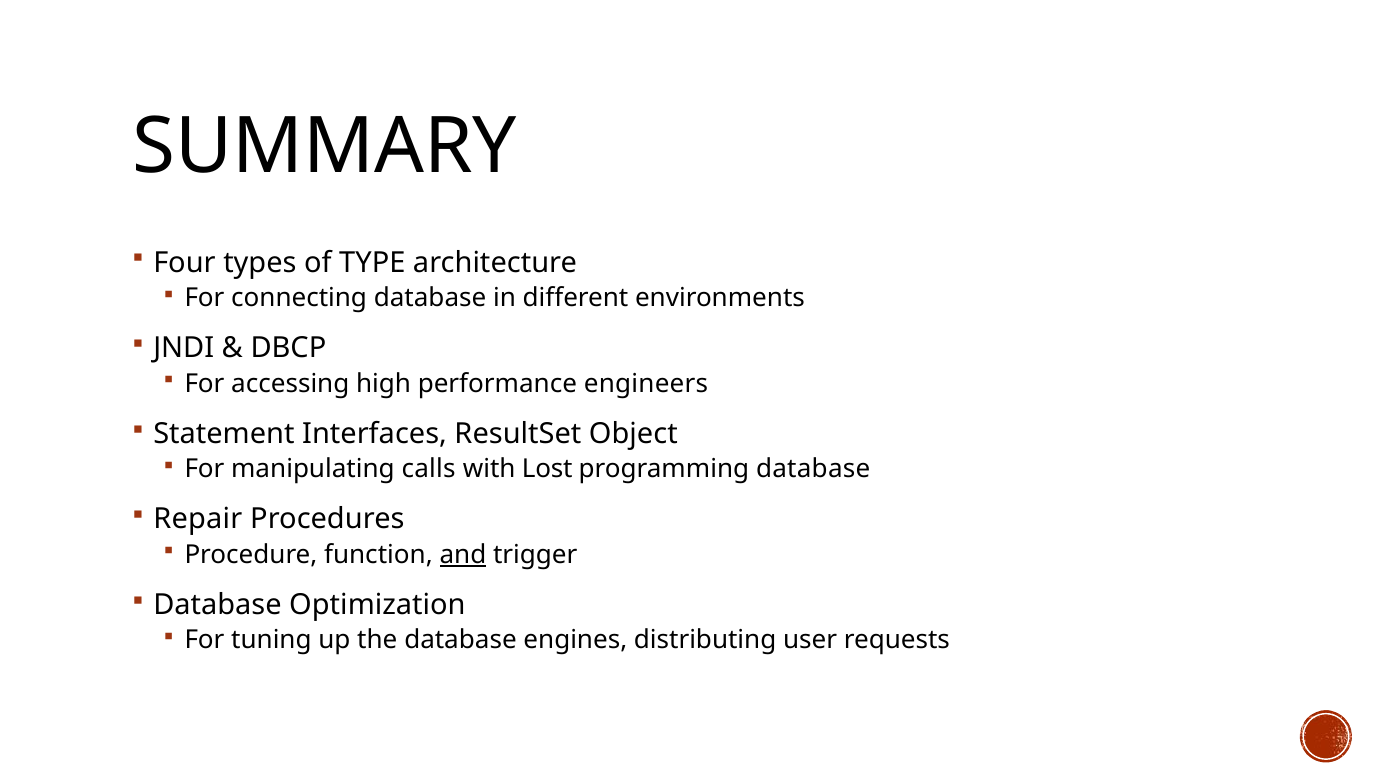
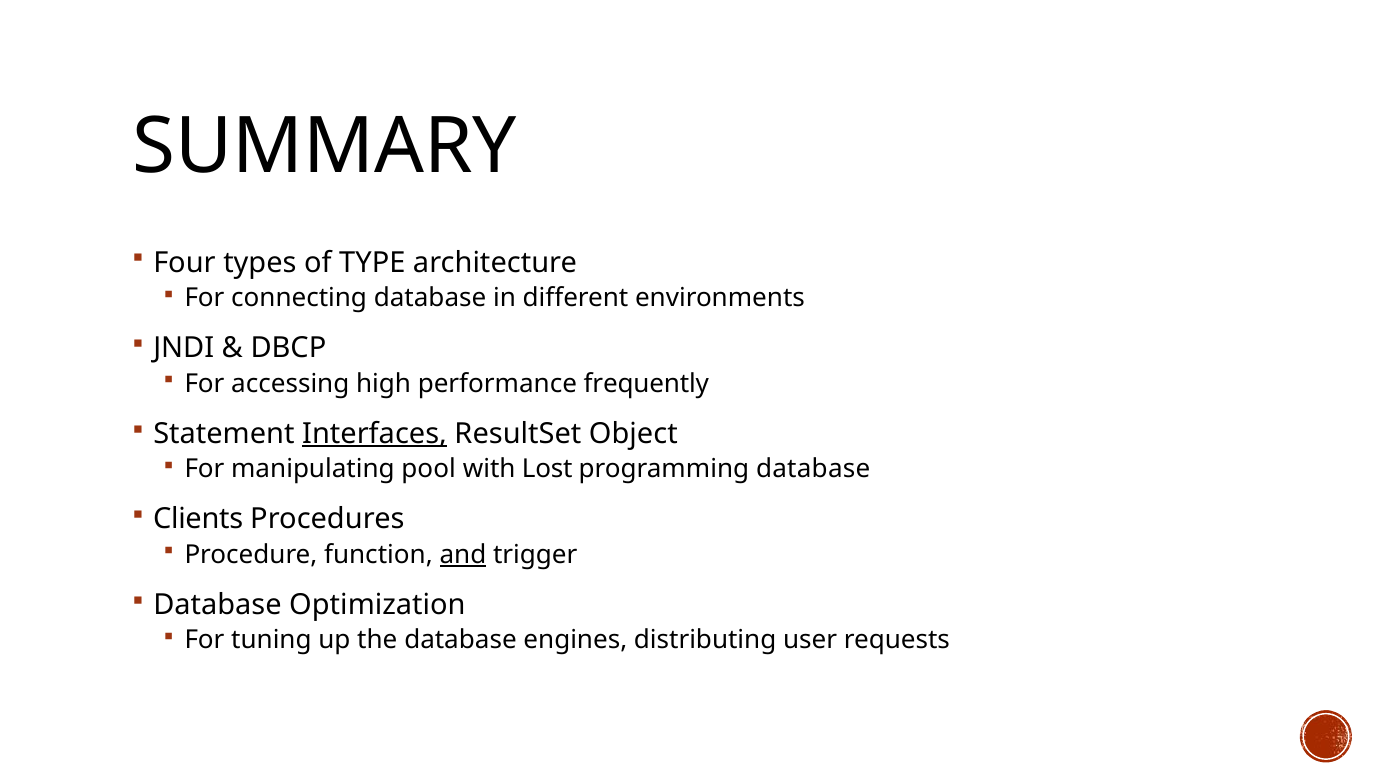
engineers: engineers -> frequently (646, 384)
Interfaces underline: none -> present (375, 434)
calls: calls -> pool (429, 469)
Repair: Repair -> Clients (198, 519)
